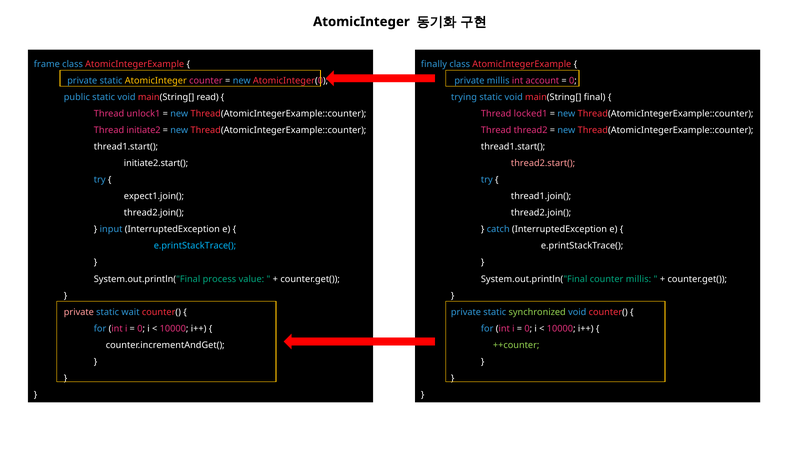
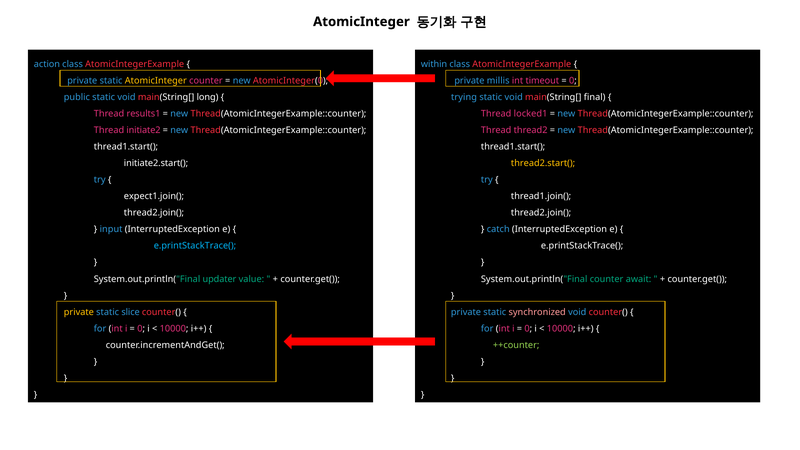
frame: frame -> action (47, 64)
finally: finally -> within (434, 64)
account: account -> timeout (542, 81)
read: read -> long (208, 97)
unlock1: unlock1 -> results1 (143, 114)
thread2.start( colour: pink -> yellow (543, 163)
process: process -> updater (220, 279)
counter millis: millis -> await (639, 279)
private colour: pink -> yellow (79, 312)
wait: wait -> slice (131, 312)
synchronized colour: light green -> pink (537, 312)
